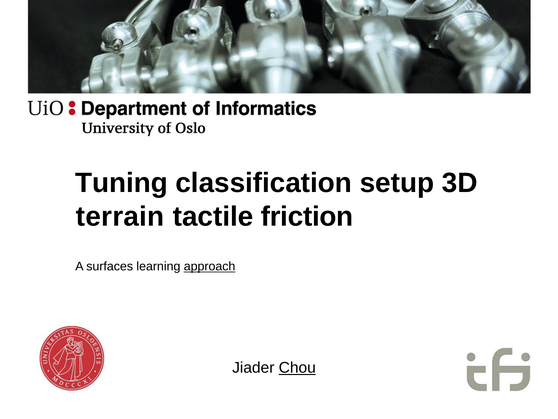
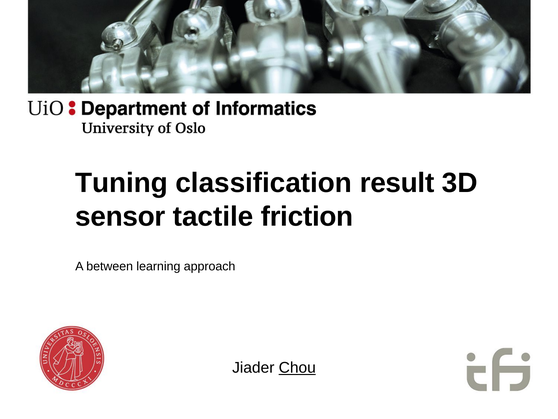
setup: setup -> result (397, 183)
terrain: terrain -> sensor (120, 216)
surfaces: surfaces -> between (110, 266)
approach underline: present -> none (210, 266)
